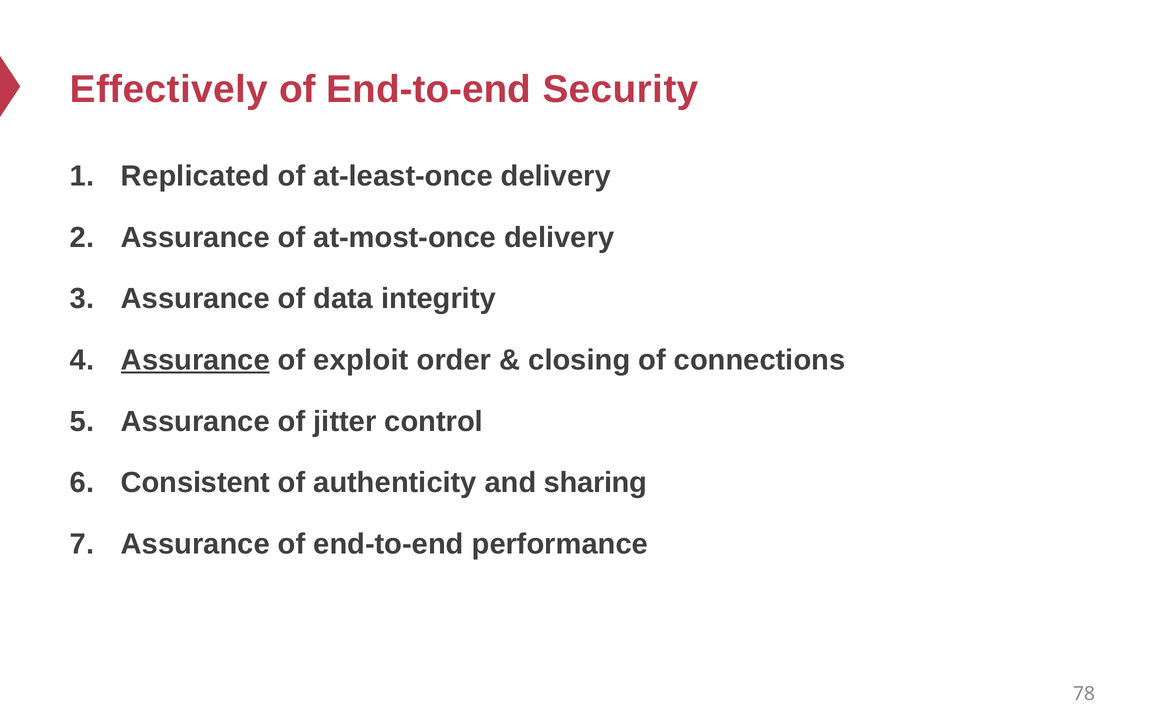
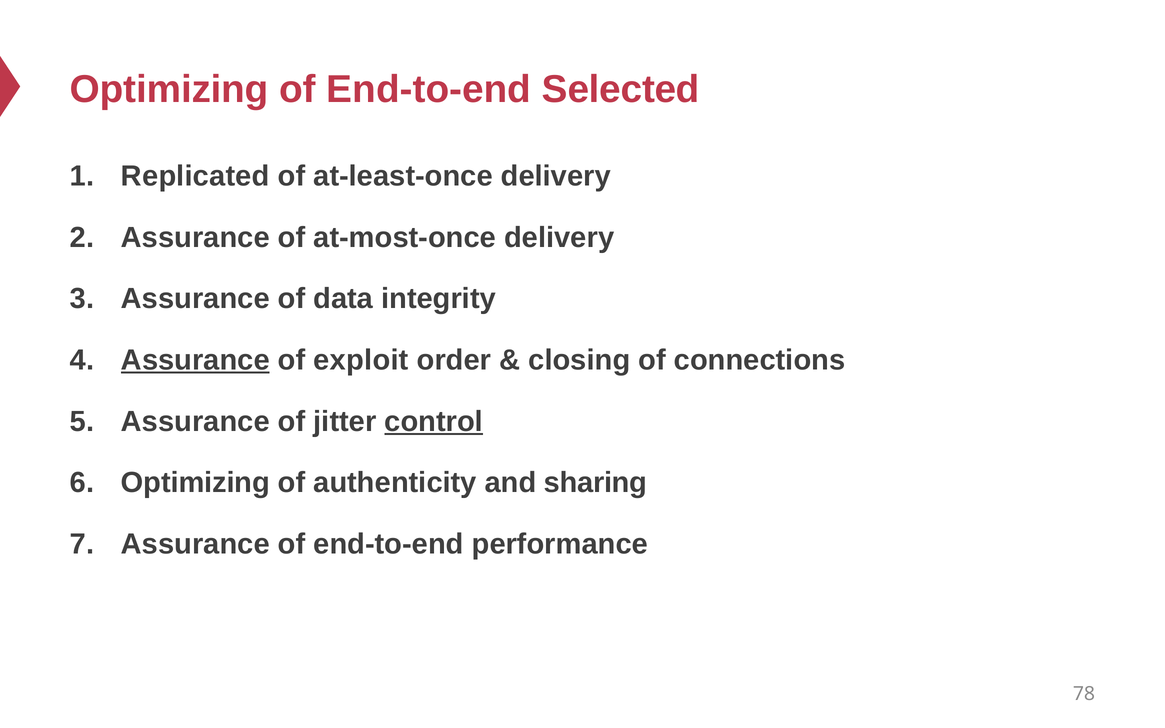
Effectively: Effectively -> Optimizing (169, 89)
Security: Security -> Selected (621, 89)
control underline: none -> present (434, 421)
Consistent: Consistent -> Optimizing (195, 483)
